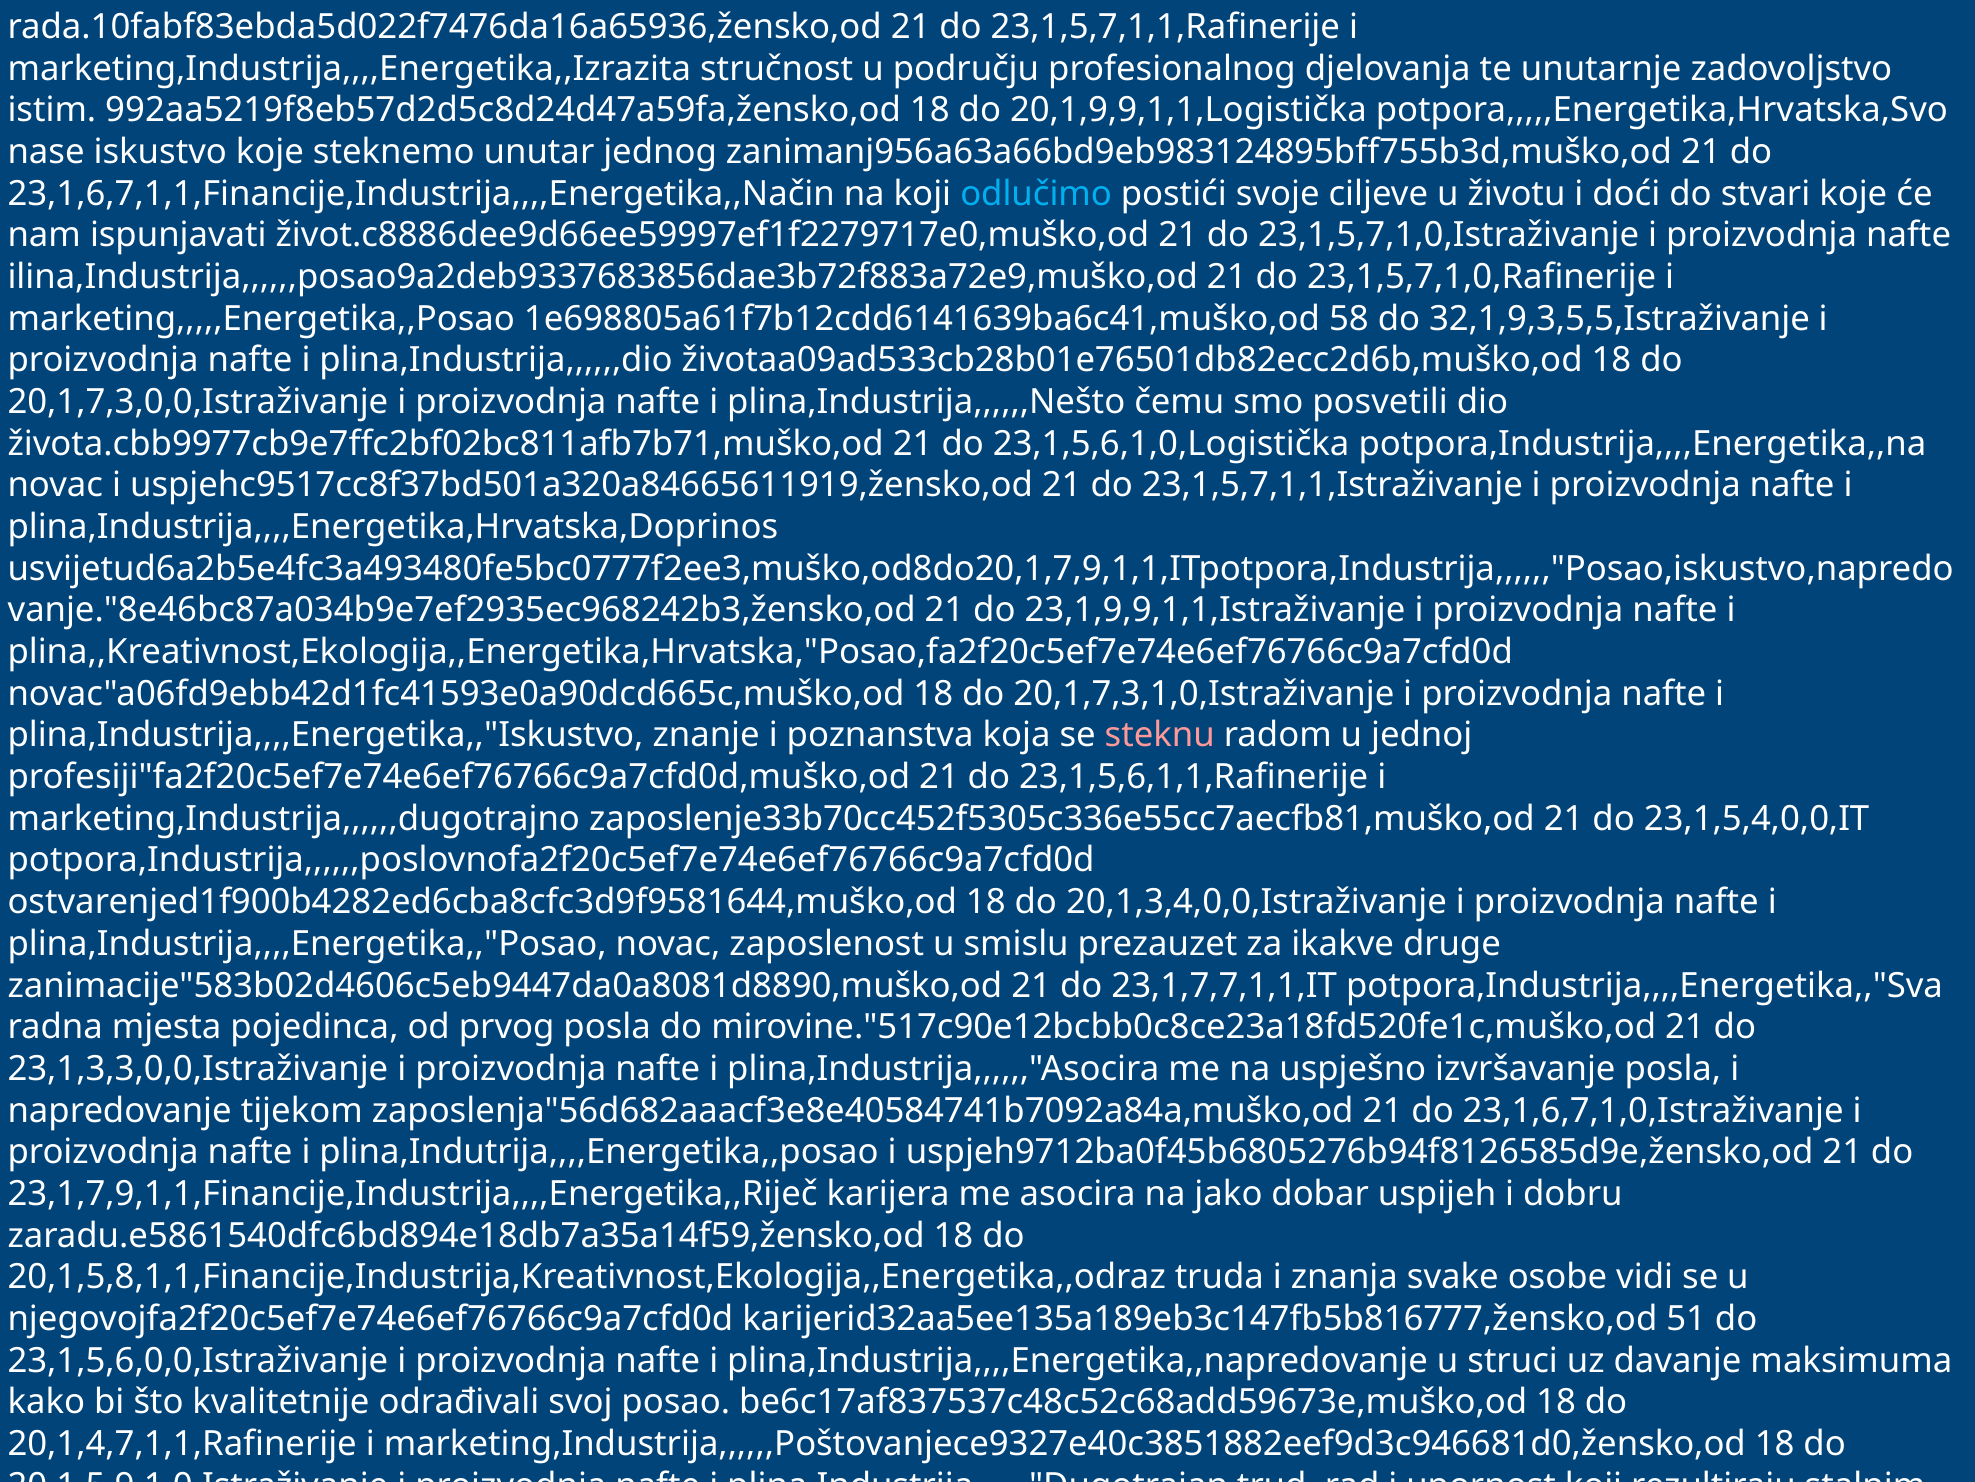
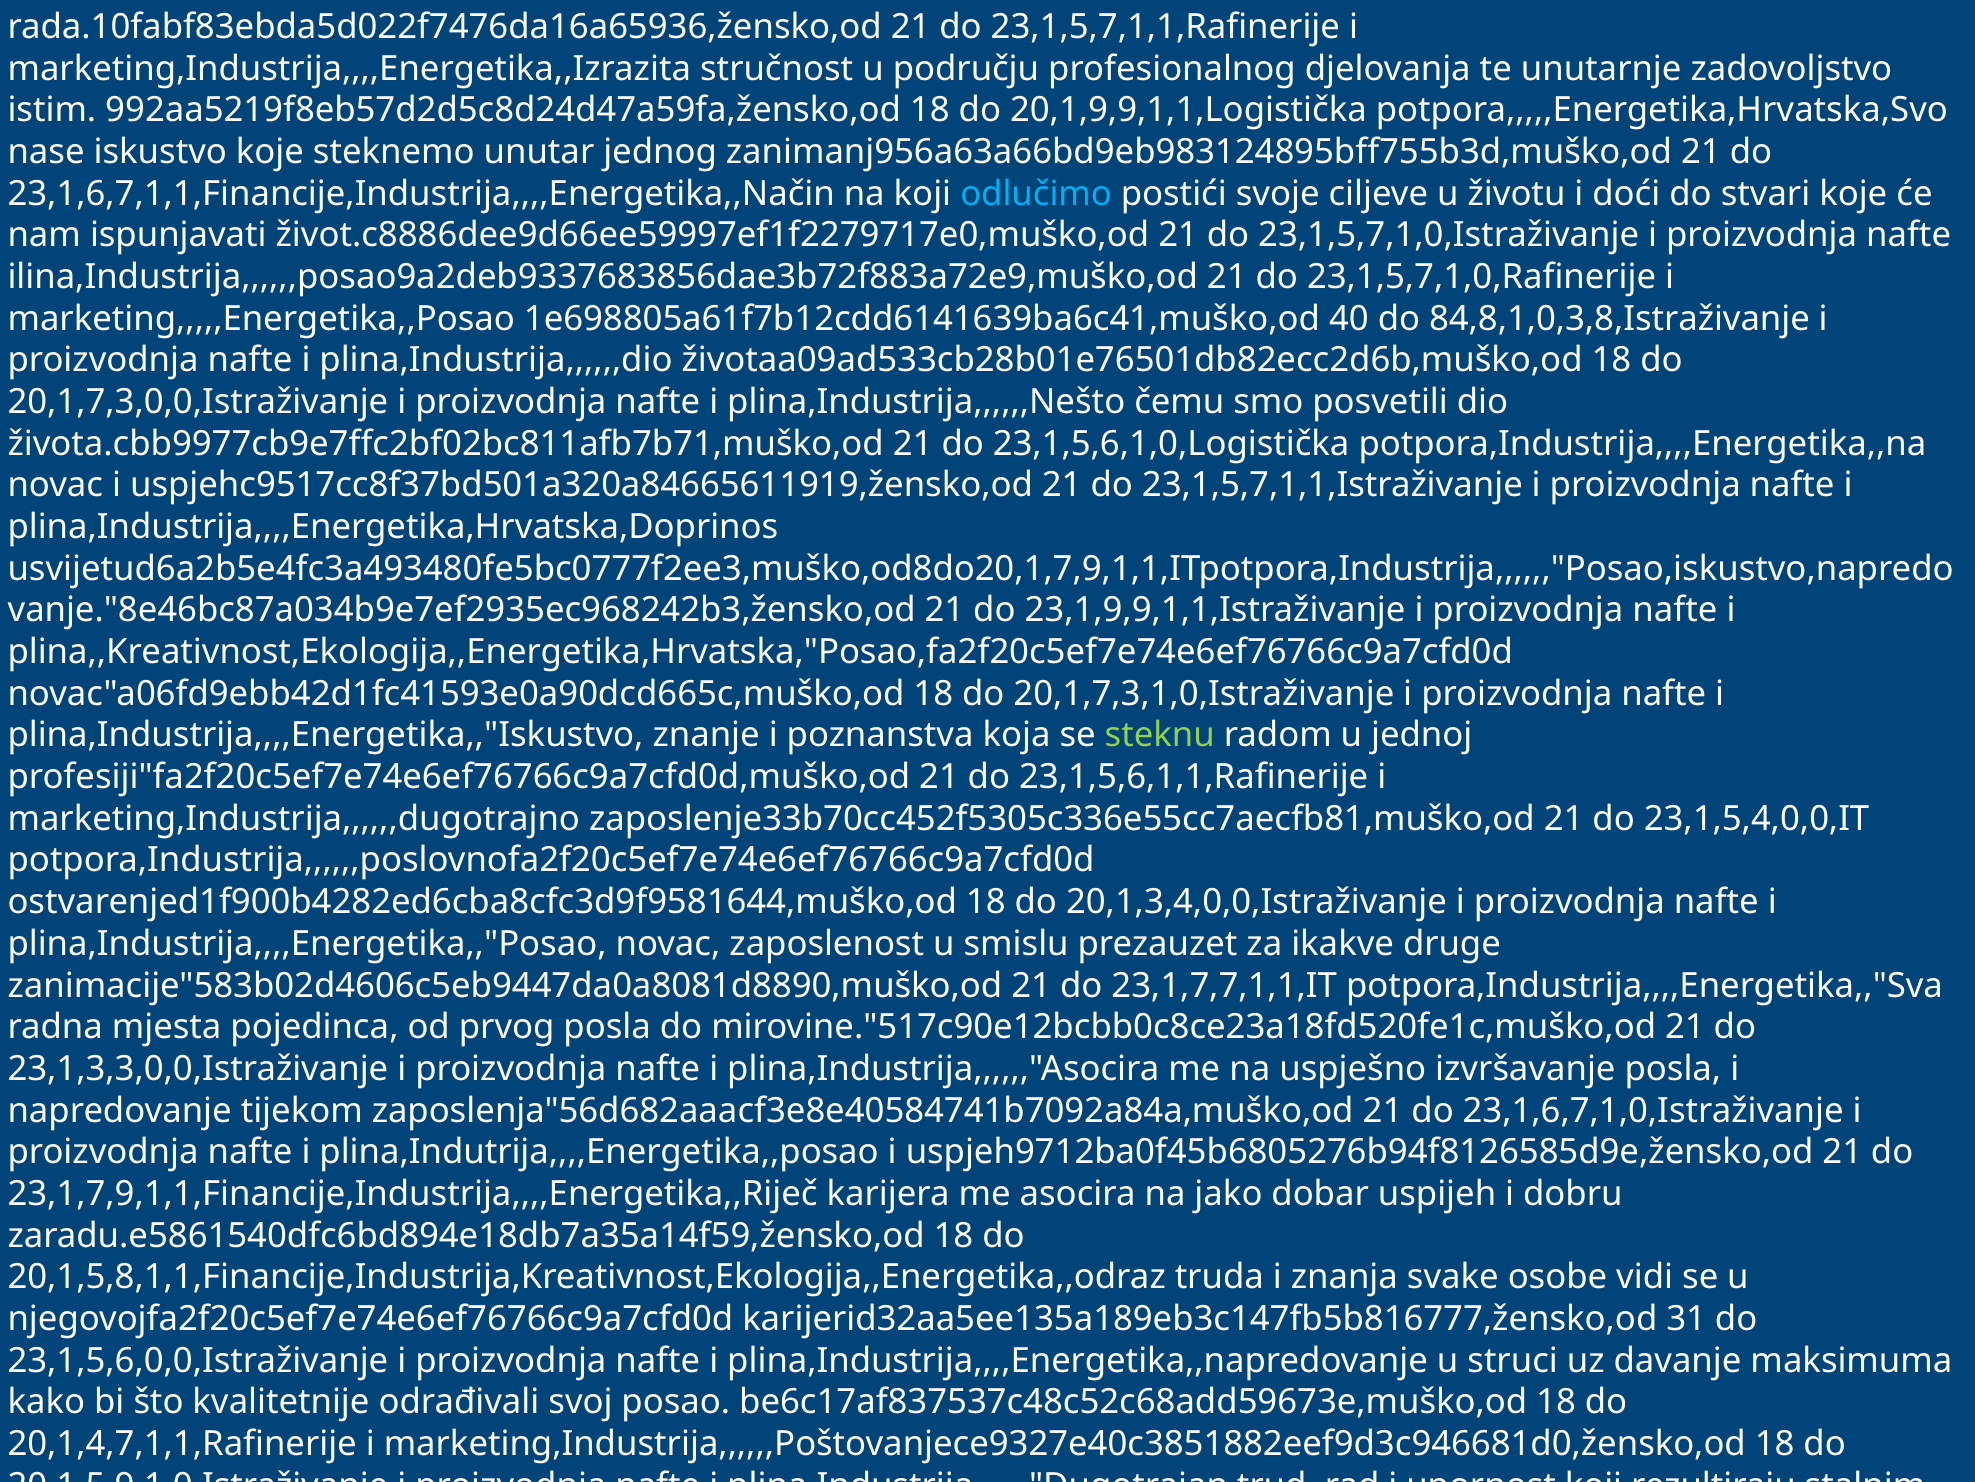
58: 58 -> 40 (1349, 318)
32,1,9,3,5,5,Istraživanje: 32,1,9,3,5,5,Istraživanje -> 84,8,1,0,3,8,Istraživanje (1619, 318)
steknu colour: pink -> light green (1160, 735)
51: 51 -> 31 (1686, 1318)
